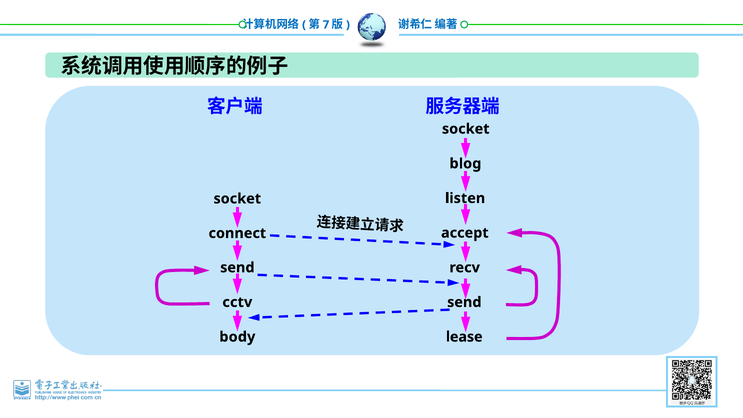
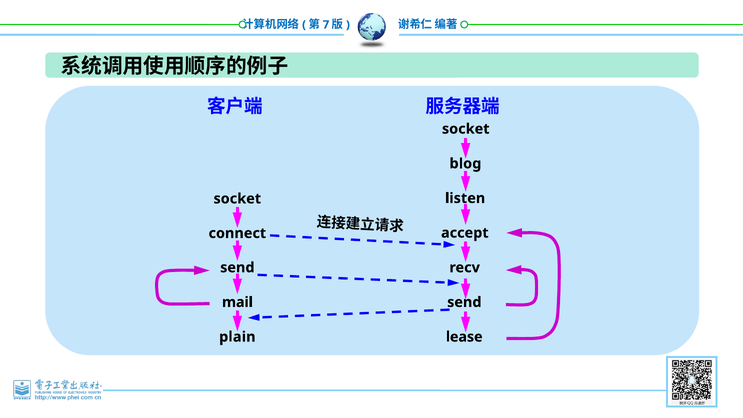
cctv: cctv -> mail (237, 302)
body: body -> plain (237, 337)
